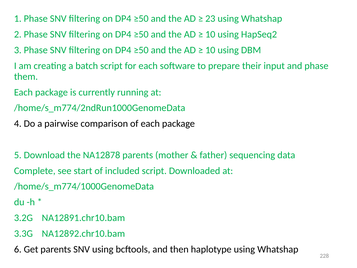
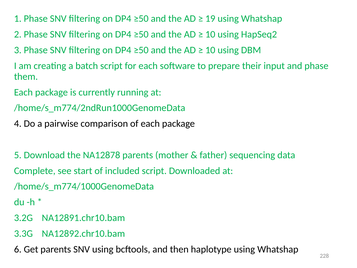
23: 23 -> 19 (210, 19)
